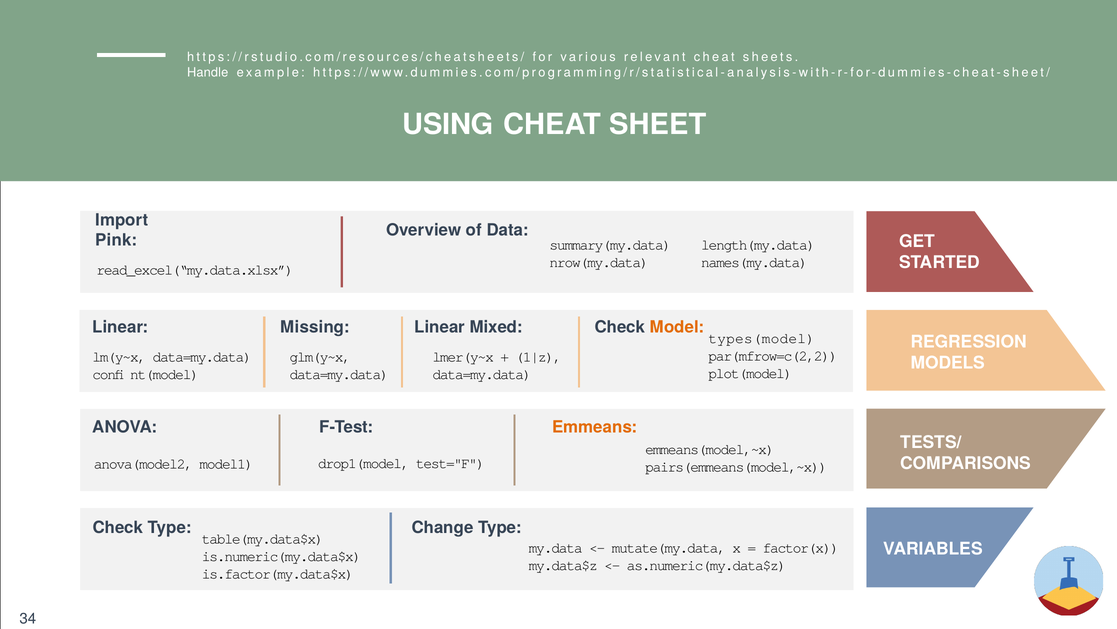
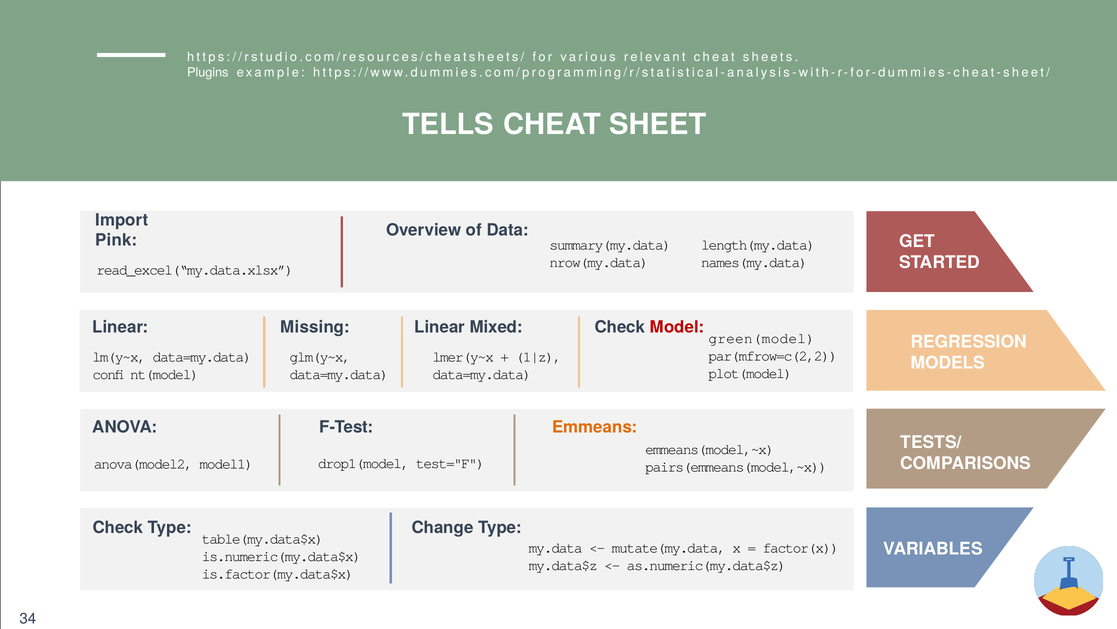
Handle: Handle -> Plugins (208, 72)
USING: USING -> TELLS (448, 124)
Model colour: orange -> red (677, 327)
types(model: types(model -> green(model (762, 338)
